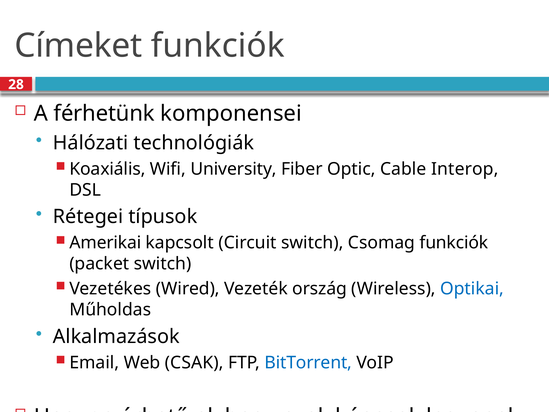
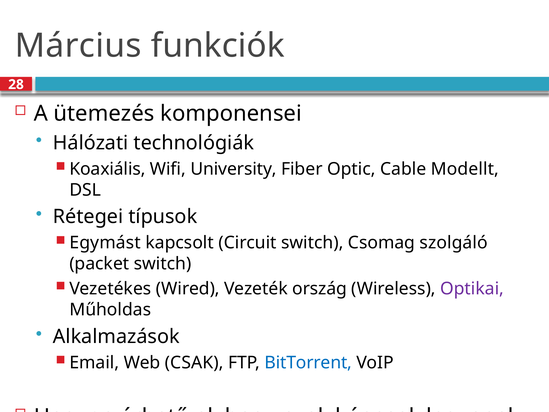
Címeket: Címeket -> Március (78, 46)
férhetünk: férhetünk -> ütemezés (104, 114)
Interop: Interop -> Modellt (465, 169)
Amerikai: Amerikai -> Egymást (105, 243)
Csomag funkciók: funkciók -> szolgáló (454, 243)
Optikai colour: blue -> purple (472, 289)
